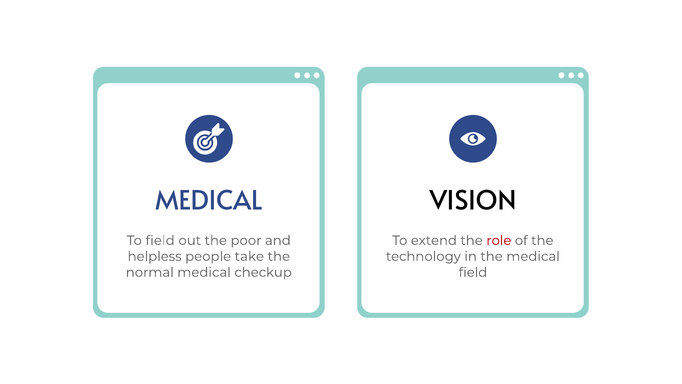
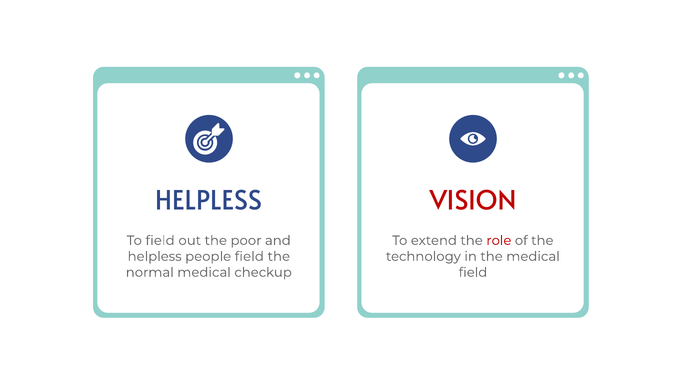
MEDICAL: MEDICAL -> HELPLESS (209, 201)
VISION colour: black -> red (473, 201)
people take: take -> field (249, 256)
